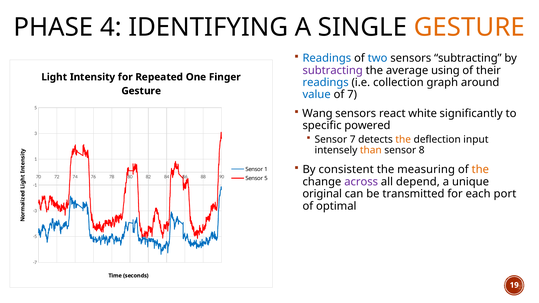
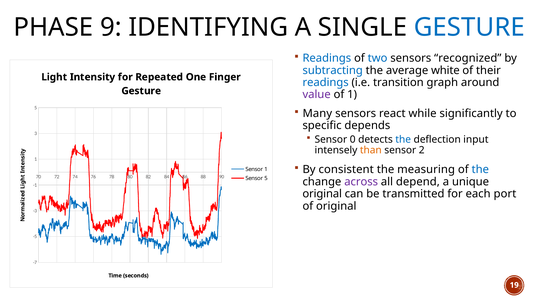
4: 4 -> 9 (111, 27)
GESTURE colour: orange -> blue (469, 27)
sensors subtracting: subtracting -> recognized (468, 58)
subtracting colour: purple -> blue (333, 70)
using: using -> white (445, 70)
collection: collection -> transition (398, 83)
value colour: blue -> purple (317, 95)
of 7: 7 -> 1 (352, 95)
Wang: Wang -> Many (317, 114)
white: white -> while (423, 114)
powered: powered -> depends (367, 126)
Sensor 7: 7 -> 0 (353, 139)
the colour: orange -> blue (403, 139)
8: 8 -> 2 (422, 150)
the colour: orange -> blue (480, 170)
of optimal: optimal -> original (336, 206)
